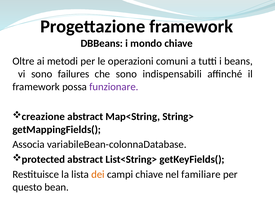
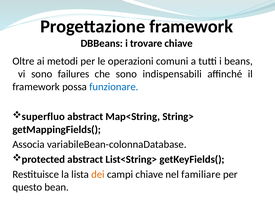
mondo: mondo -> trovare (146, 43)
funzionare colour: purple -> blue (114, 87)
creazione: creazione -> superfluo (43, 117)
